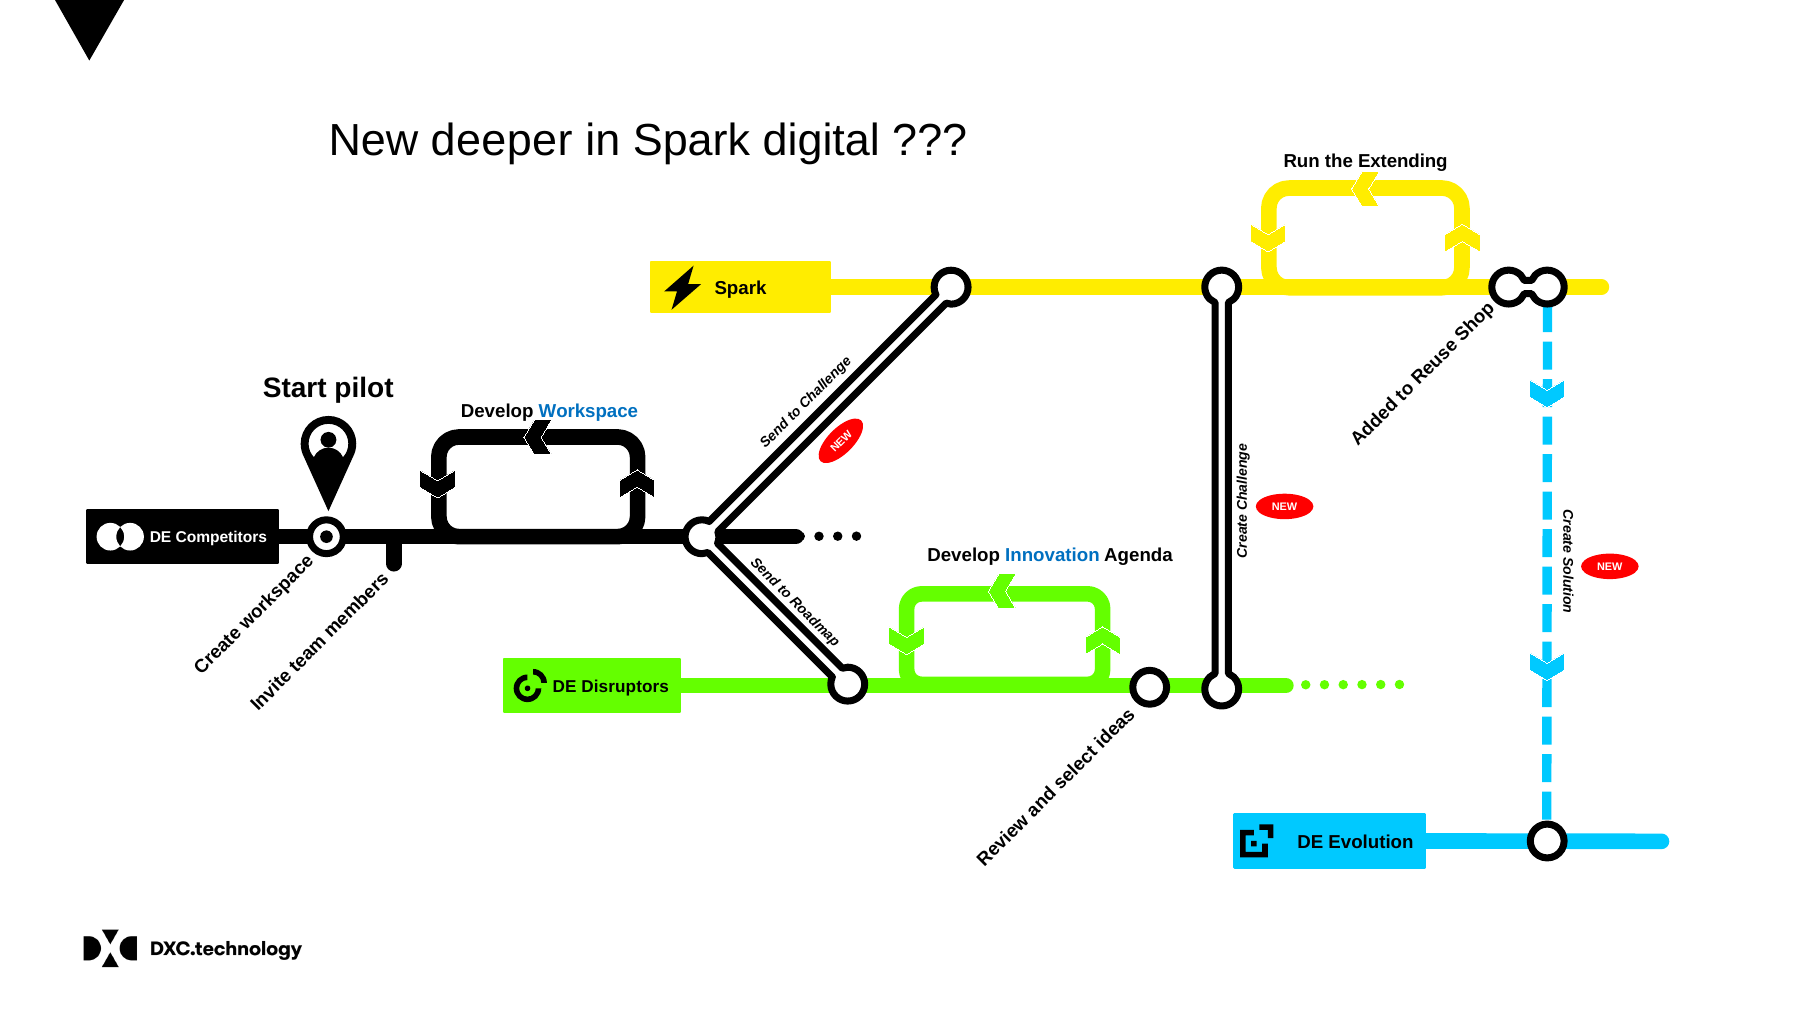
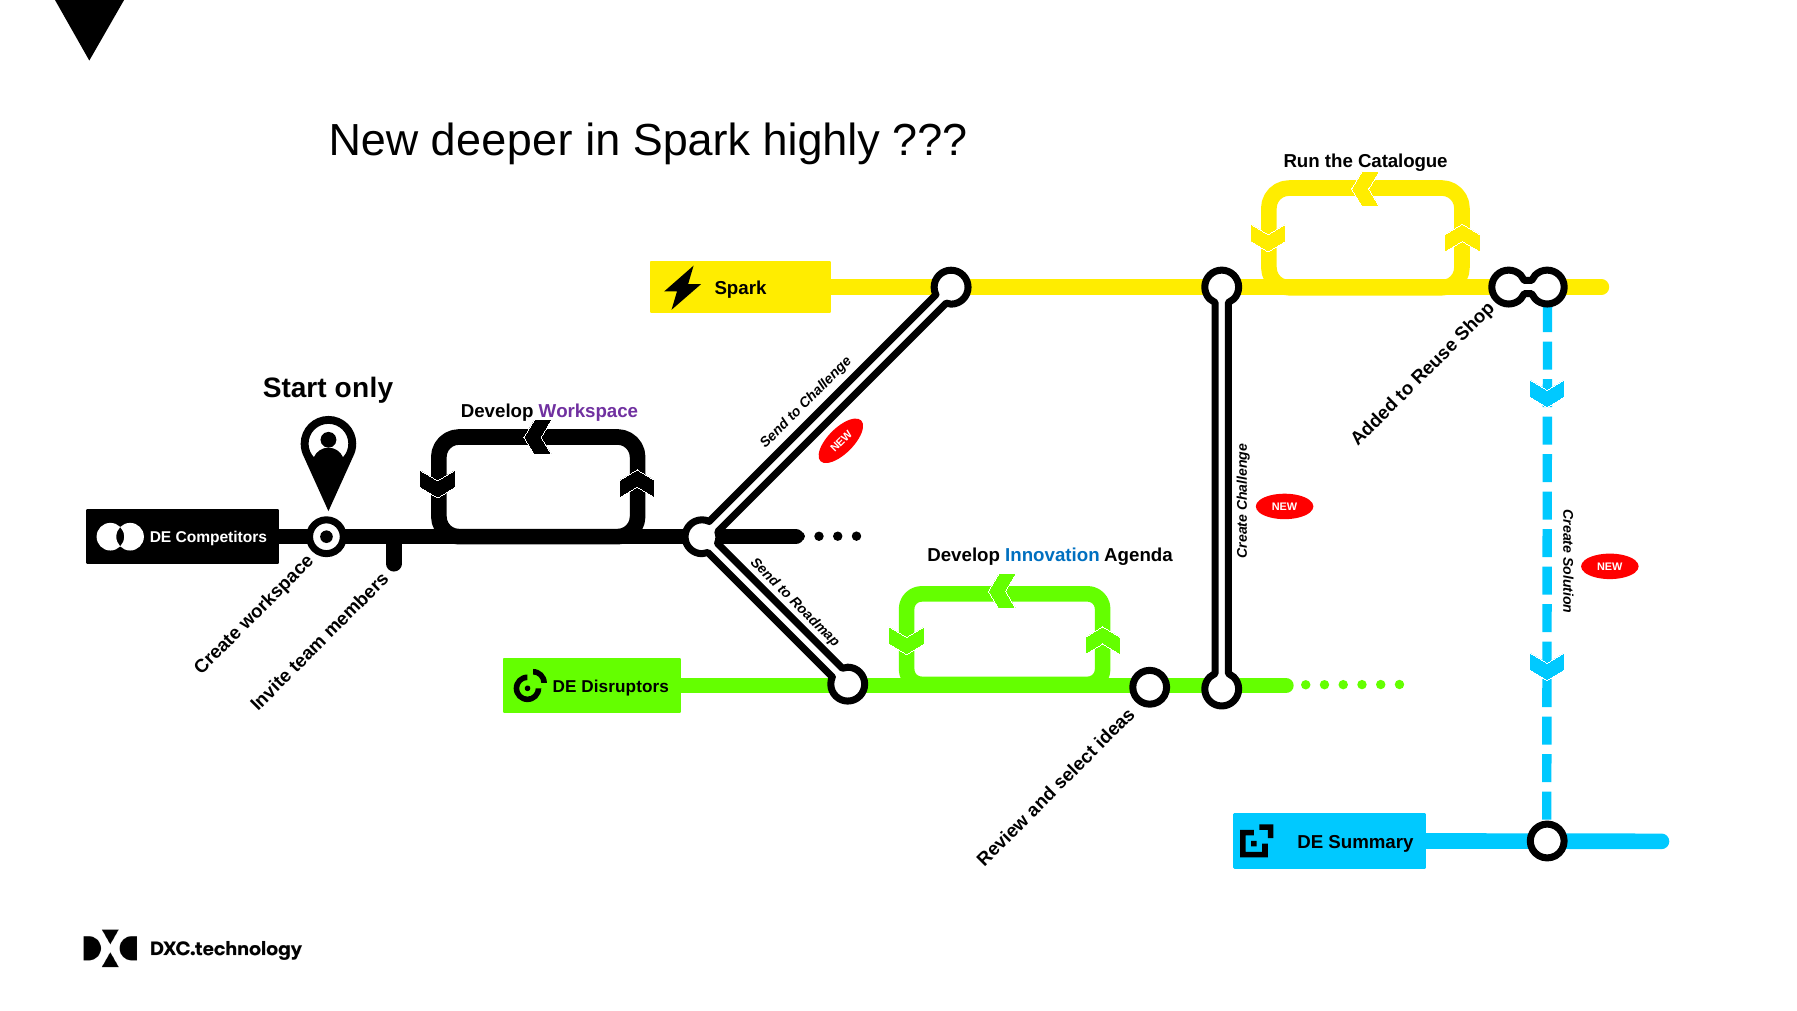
digital: digital -> highly (821, 140)
Extending: Extending -> Catalogue (1403, 162)
pilot: pilot -> only (364, 388)
Workspace colour: blue -> purple (588, 411)
Evolution: Evolution -> Summary (1371, 842)
